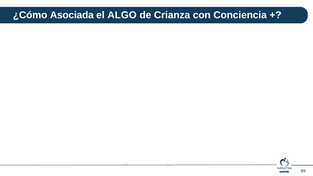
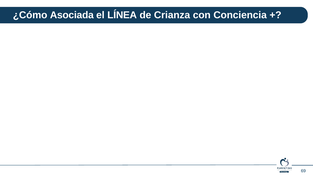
ALGO: ALGO -> LÍNEA (122, 15)
